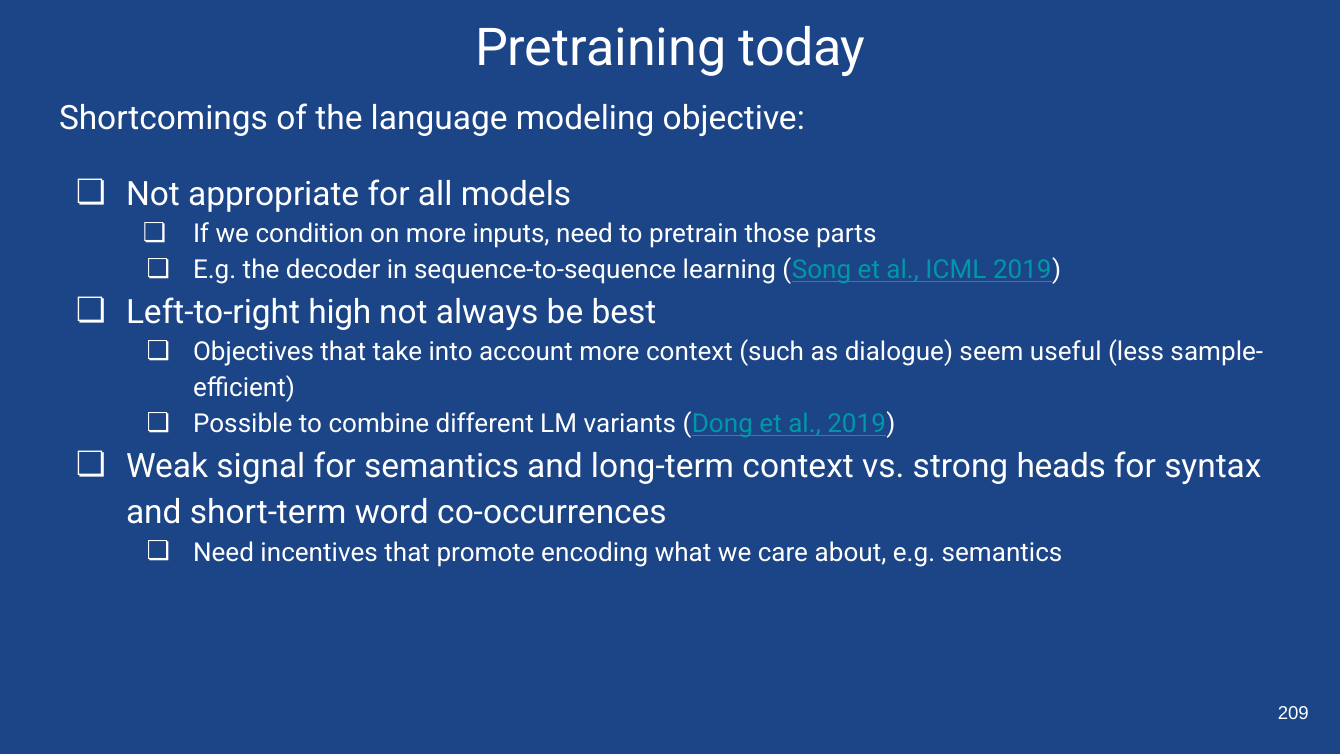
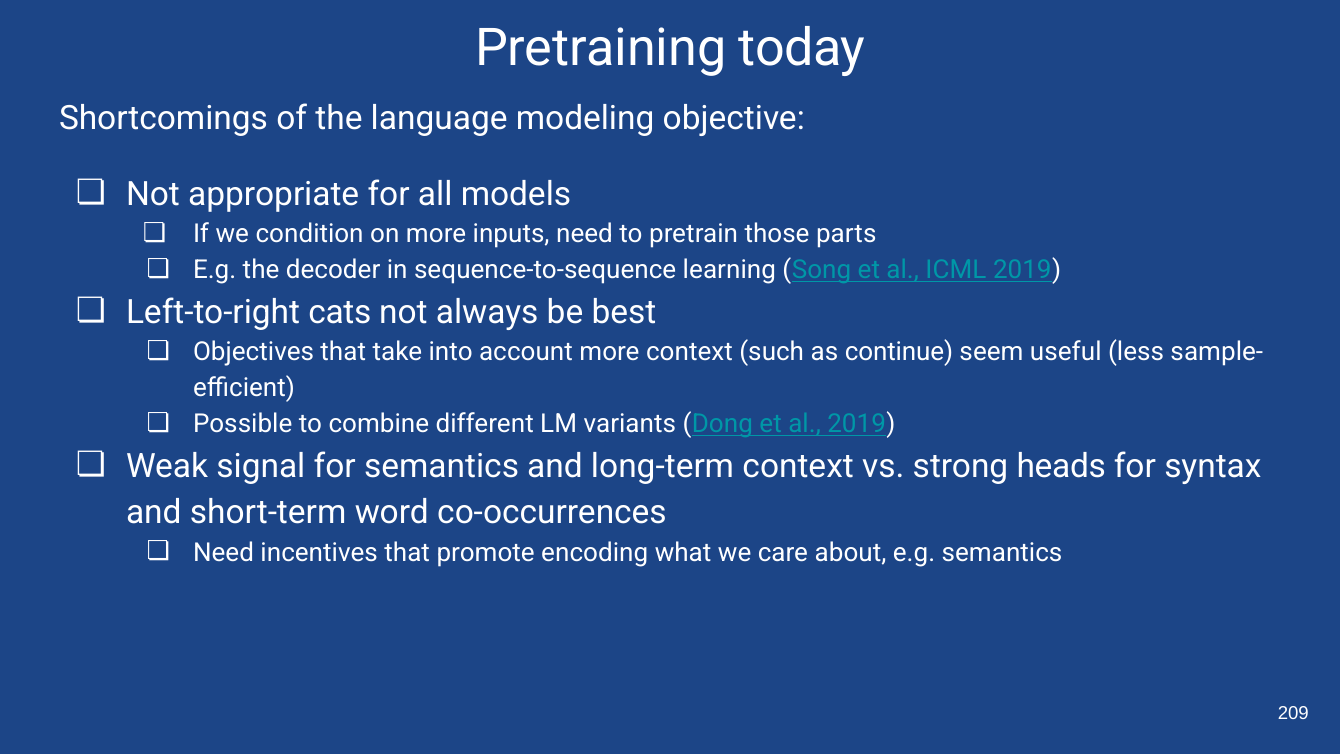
high: high -> cats (340, 312)
dialogue: dialogue -> continue (899, 352)
